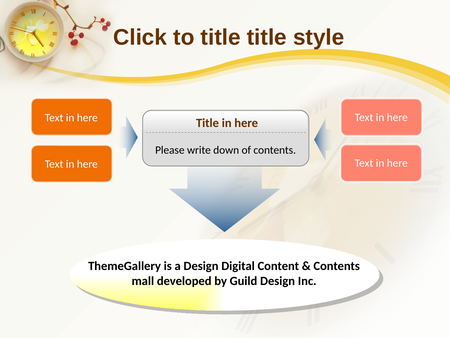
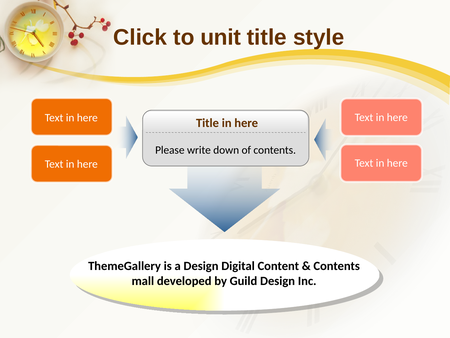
to title: title -> unit (221, 37)
